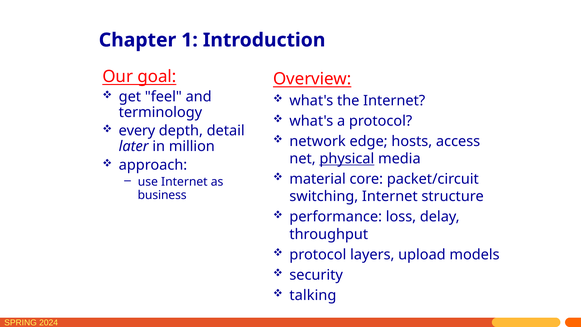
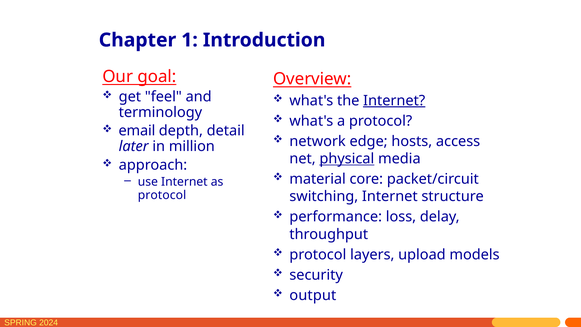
Internet underline: none -> present (394, 101)
every: every -> email (137, 131)
business: business -> protocol (162, 195)
talking: talking -> output (313, 295)
